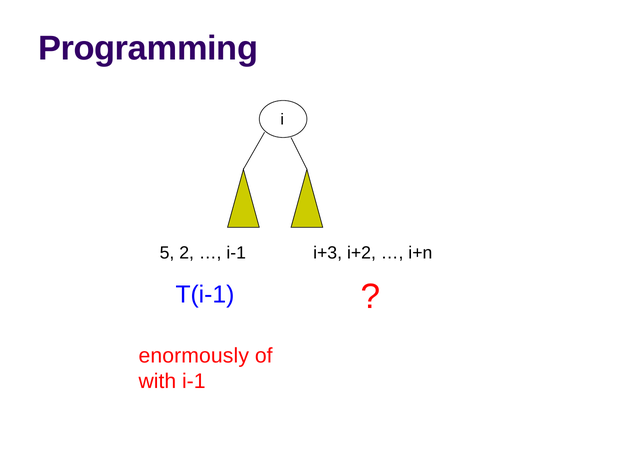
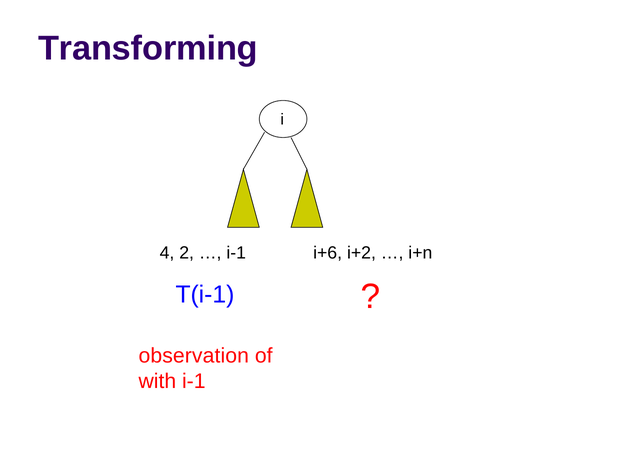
Programming: Programming -> Transforming (148, 48)
5: 5 -> 4 (167, 253)
i+3: i+3 -> i+6 (328, 253)
enormously: enormously -> observation (194, 356)
